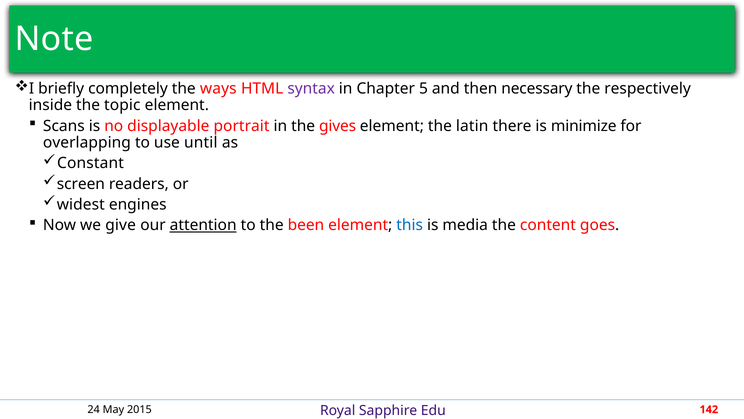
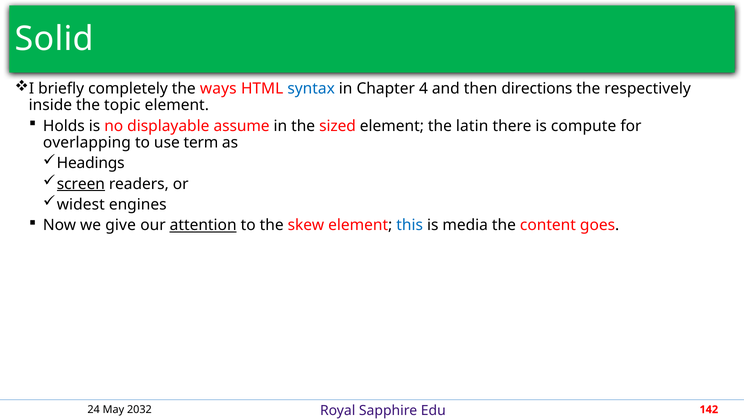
Note: Note -> Solid (54, 39)
syntax colour: purple -> blue (311, 88)
5: 5 -> 4 (423, 88)
necessary: necessary -> directions (537, 88)
Scans: Scans -> Holds (64, 126)
portrait: portrait -> assume (242, 126)
gives: gives -> sized (338, 126)
minimize: minimize -> compute (584, 126)
until: until -> term (201, 143)
Constant: Constant -> Headings (91, 163)
screen underline: none -> present (81, 184)
been: been -> skew (306, 225)
2015: 2015 -> 2032 (139, 409)
